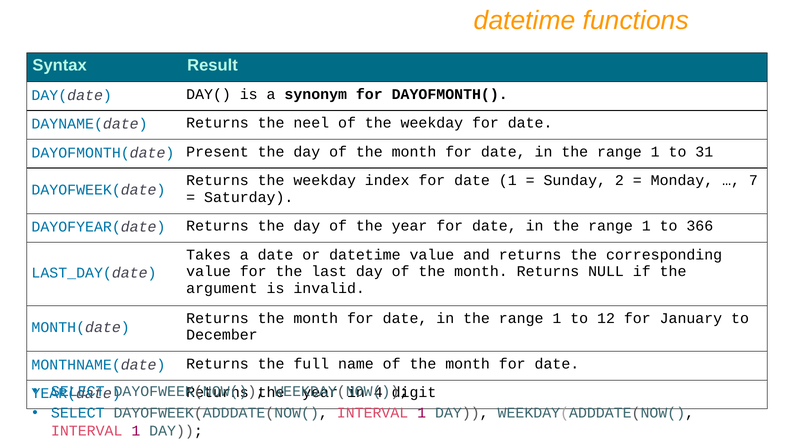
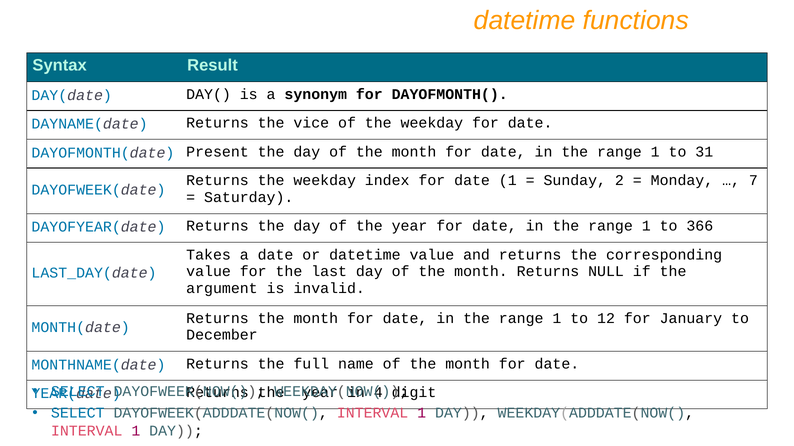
neel: neel -> vice (311, 123)
